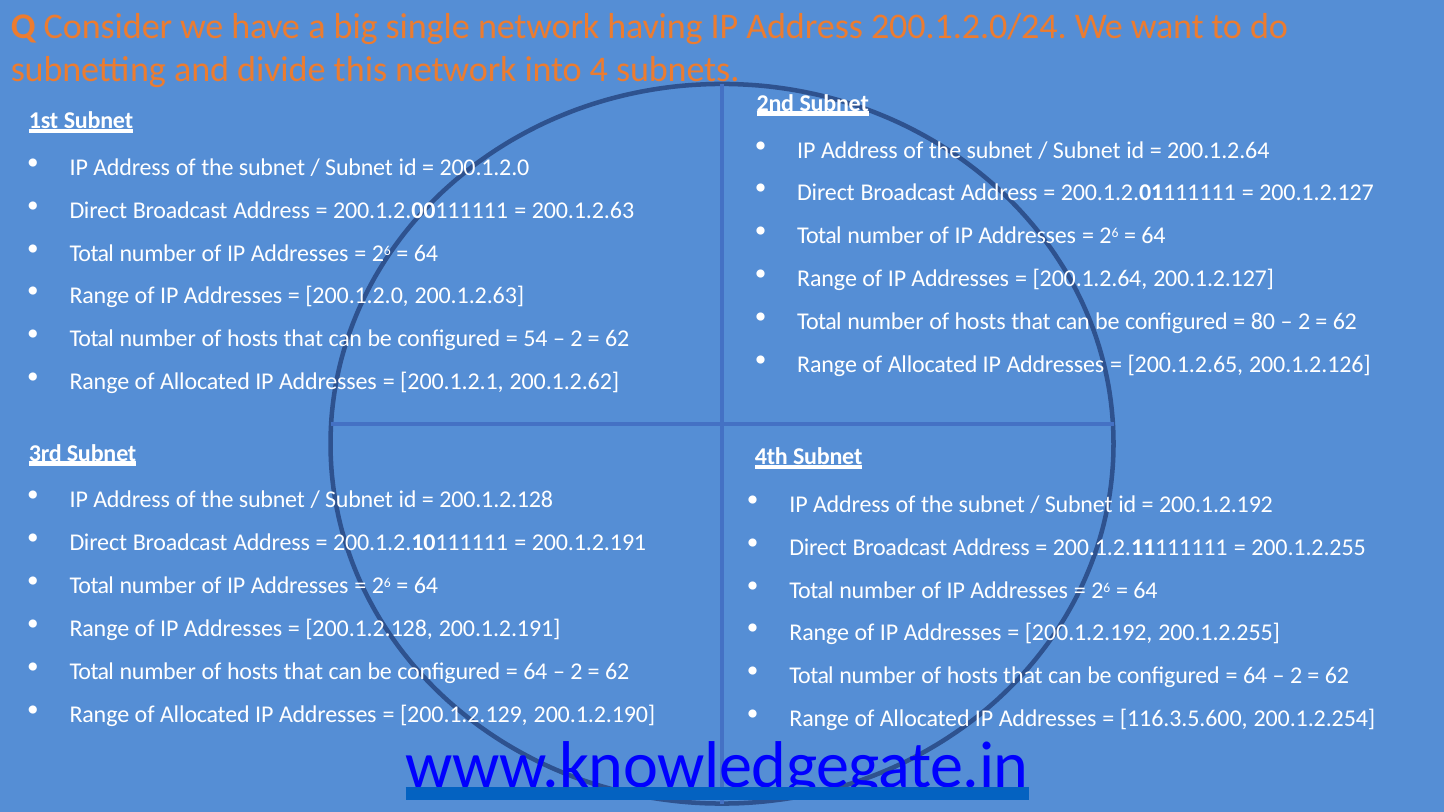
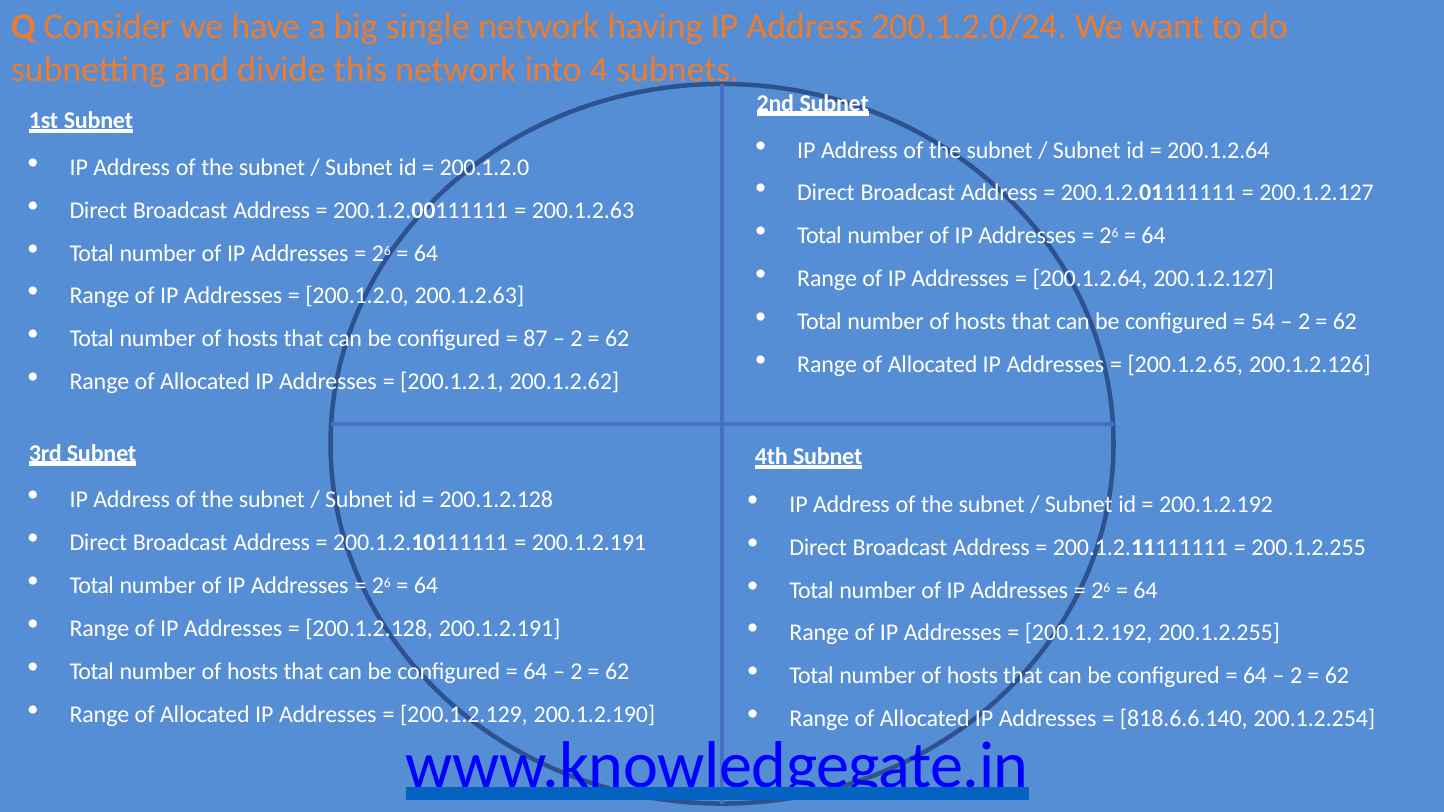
80: 80 -> 54 (1263, 322)
54: 54 -> 87 (535, 339)
116.3.5.600: 116.3.5.600 -> 818.6.6.140 (1184, 719)
